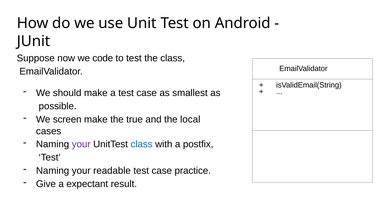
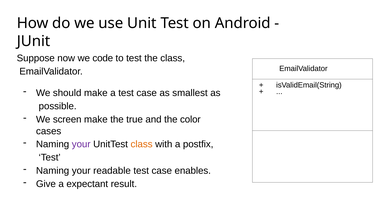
local: local -> color (190, 120)
class colour: blue -> orange (142, 144)
practice: practice -> enables (193, 171)
